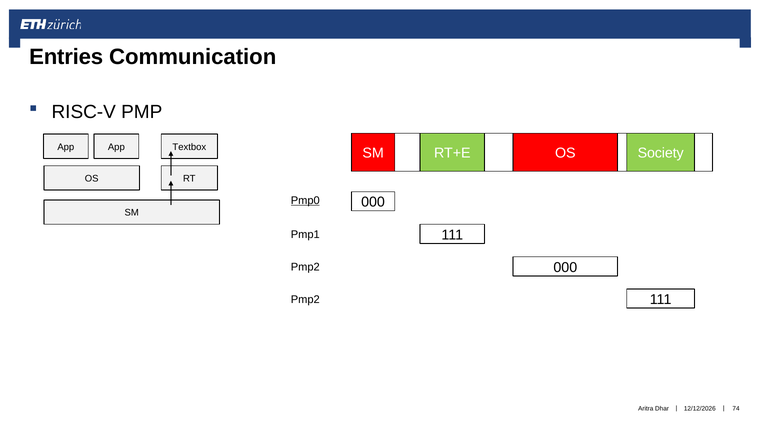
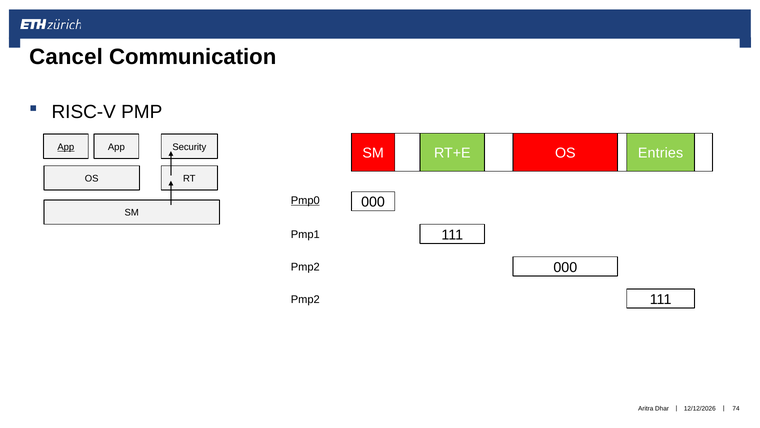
Entries: Entries -> Cancel (66, 57)
App underline: none -> present (66, 147)
Textbox: Textbox -> Security (189, 147)
Society: Society -> Entries (661, 153)
